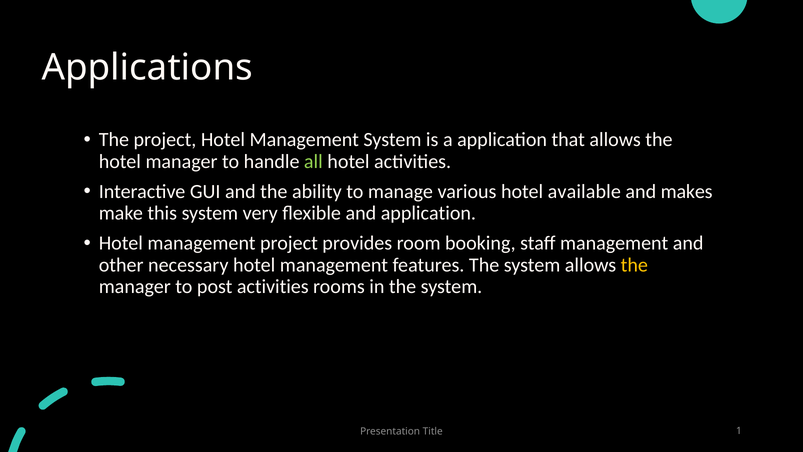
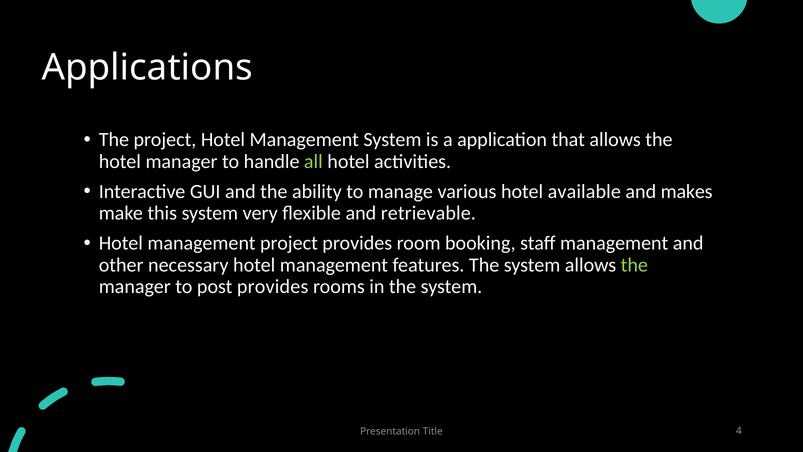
and application: application -> retrievable (428, 213)
the colour: yellow -> light green (634, 265)
post activities: activities -> provides (273, 286)
1: 1 -> 4 (739, 431)
